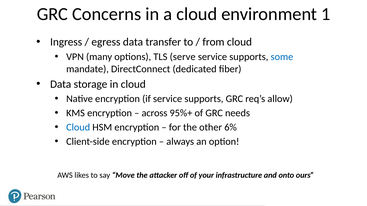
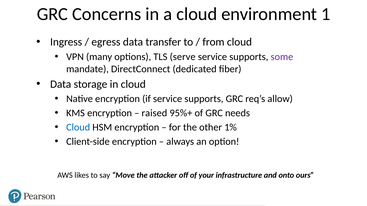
some colour: blue -> purple (282, 57)
across: across -> raised (154, 113)
6%: 6% -> 1% (231, 128)
